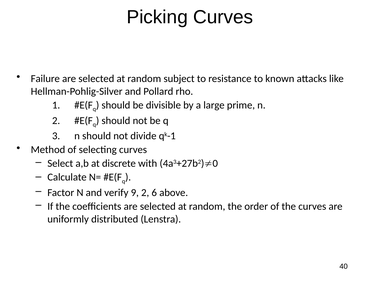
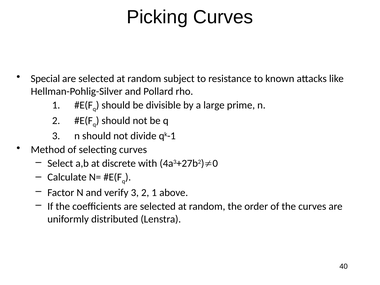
Failure: Failure -> Special (45, 79)
verify 9: 9 -> 3 (135, 193)
2 6: 6 -> 1 (154, 193)
